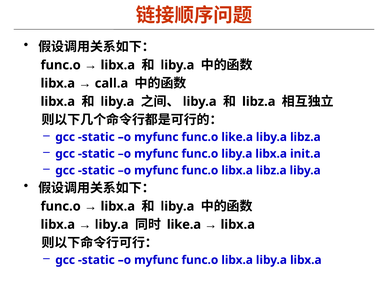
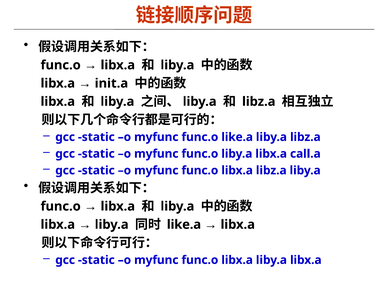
call.a: call.a -> init.a (111, 83)
init.a: init.a -> call.a (305, 154)
